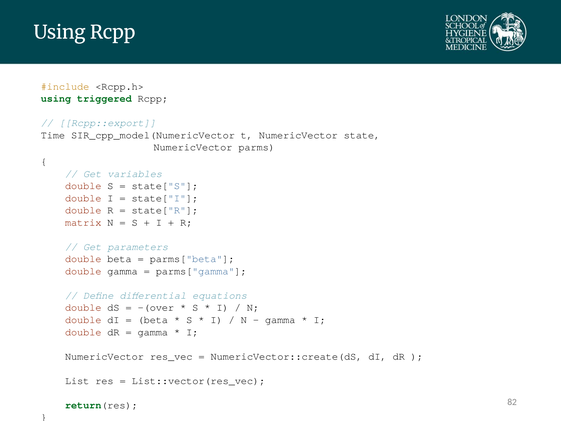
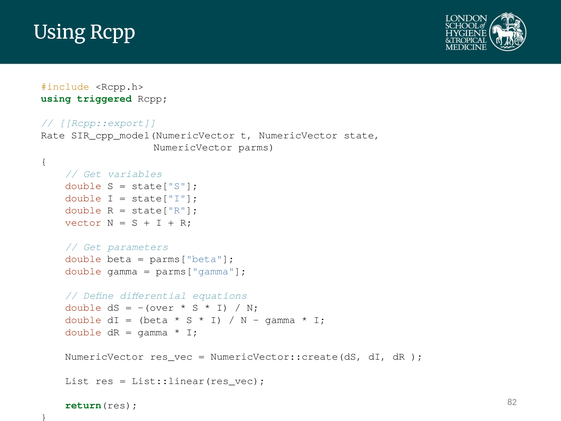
Time: Time -> Rate (53, 135)
matrix: matrix -> vector (83, 222)
List::vector(res_vec: List::vector(res_vec -> List::linear(res_vec (198, 380)
